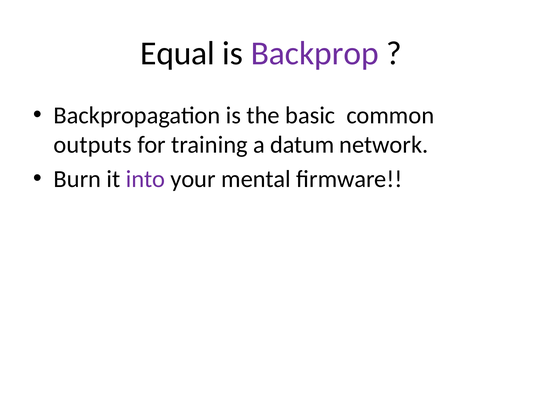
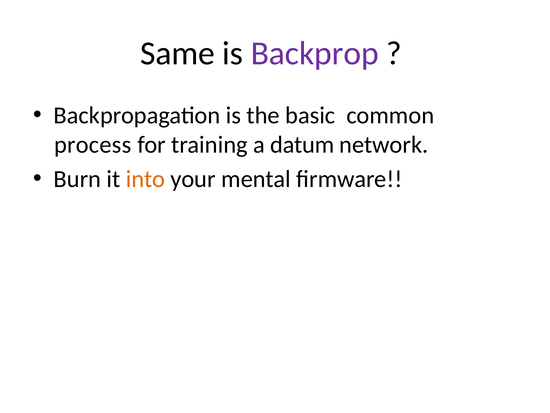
Equal: Equal -> Same (177, 53)
outputs: outputs -> process (93, 145)
into colour: purple -> orange (146, 179)
